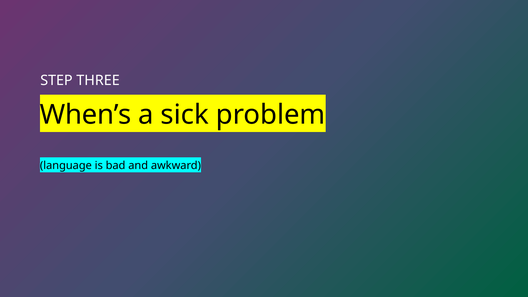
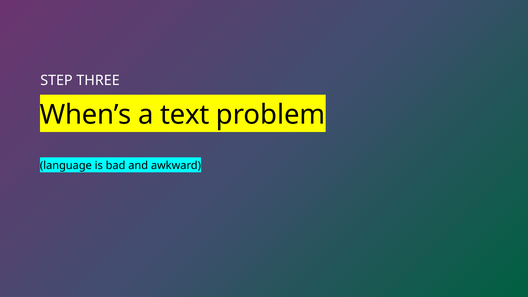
sick: sick -> text (185, 115)
